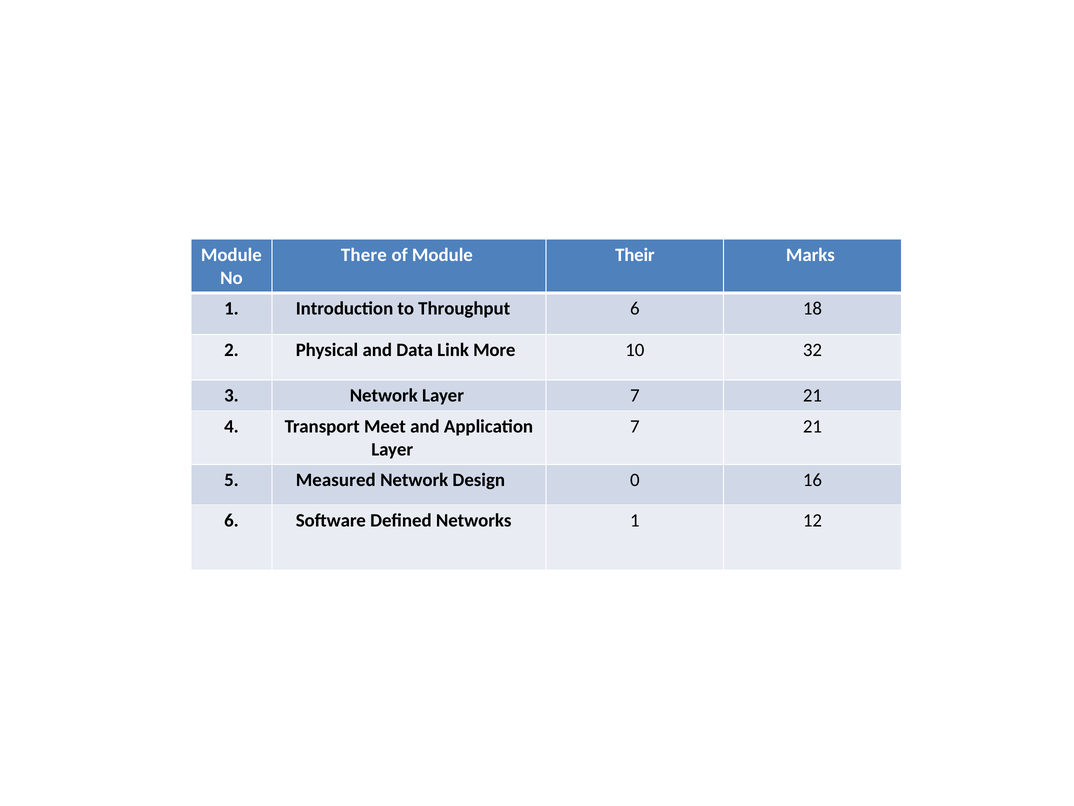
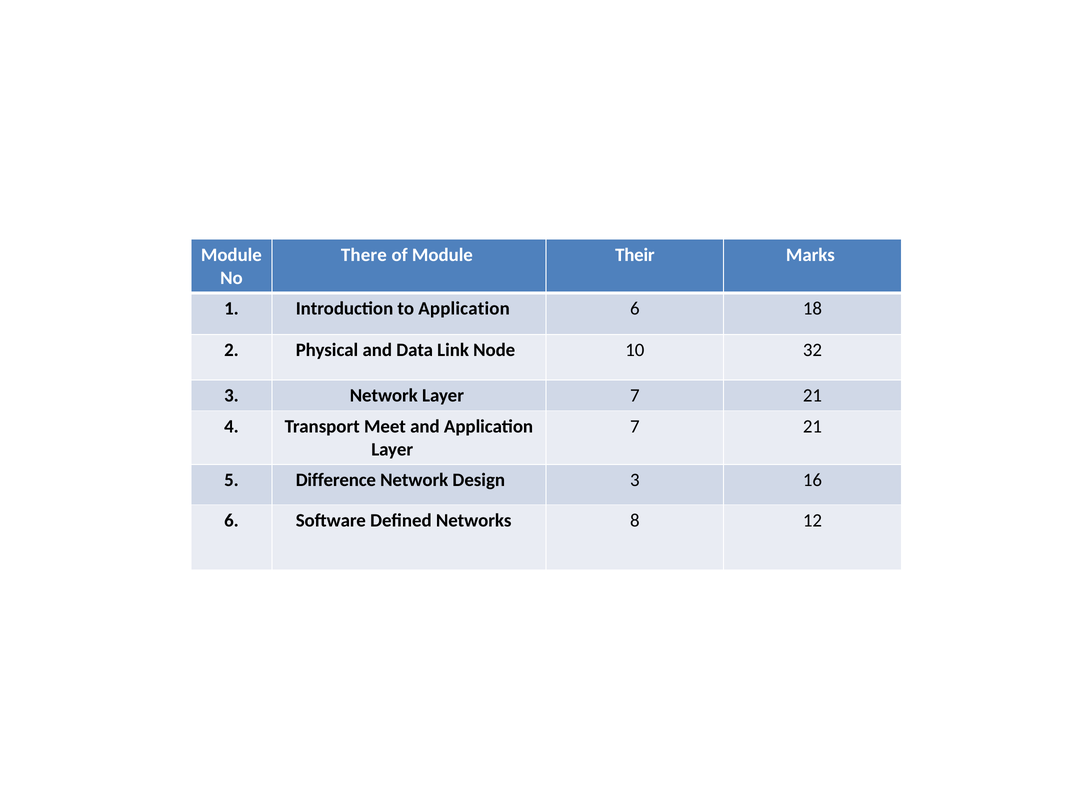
to Throughput: Throughput -> Application (464, 308)
More: More -> Node (494, 350)
Measured: Measured -> Difference (336, 480)
Design 0: 0 -> 3 (635, 480)
Networks 1: 1 -> 8 (635, 520)
